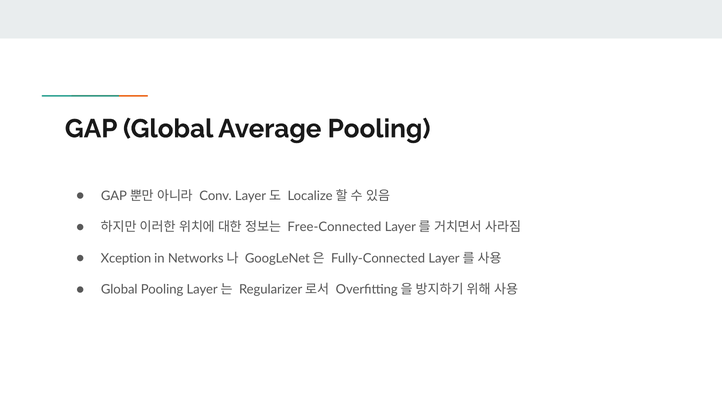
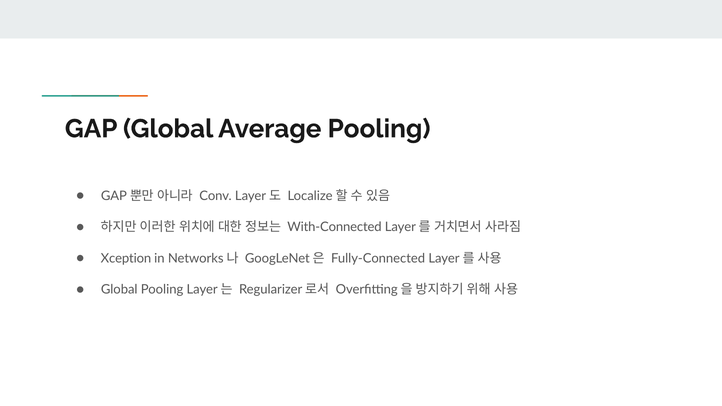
Free-Connected: Free-Connected -> With-Connected (334, 227)
